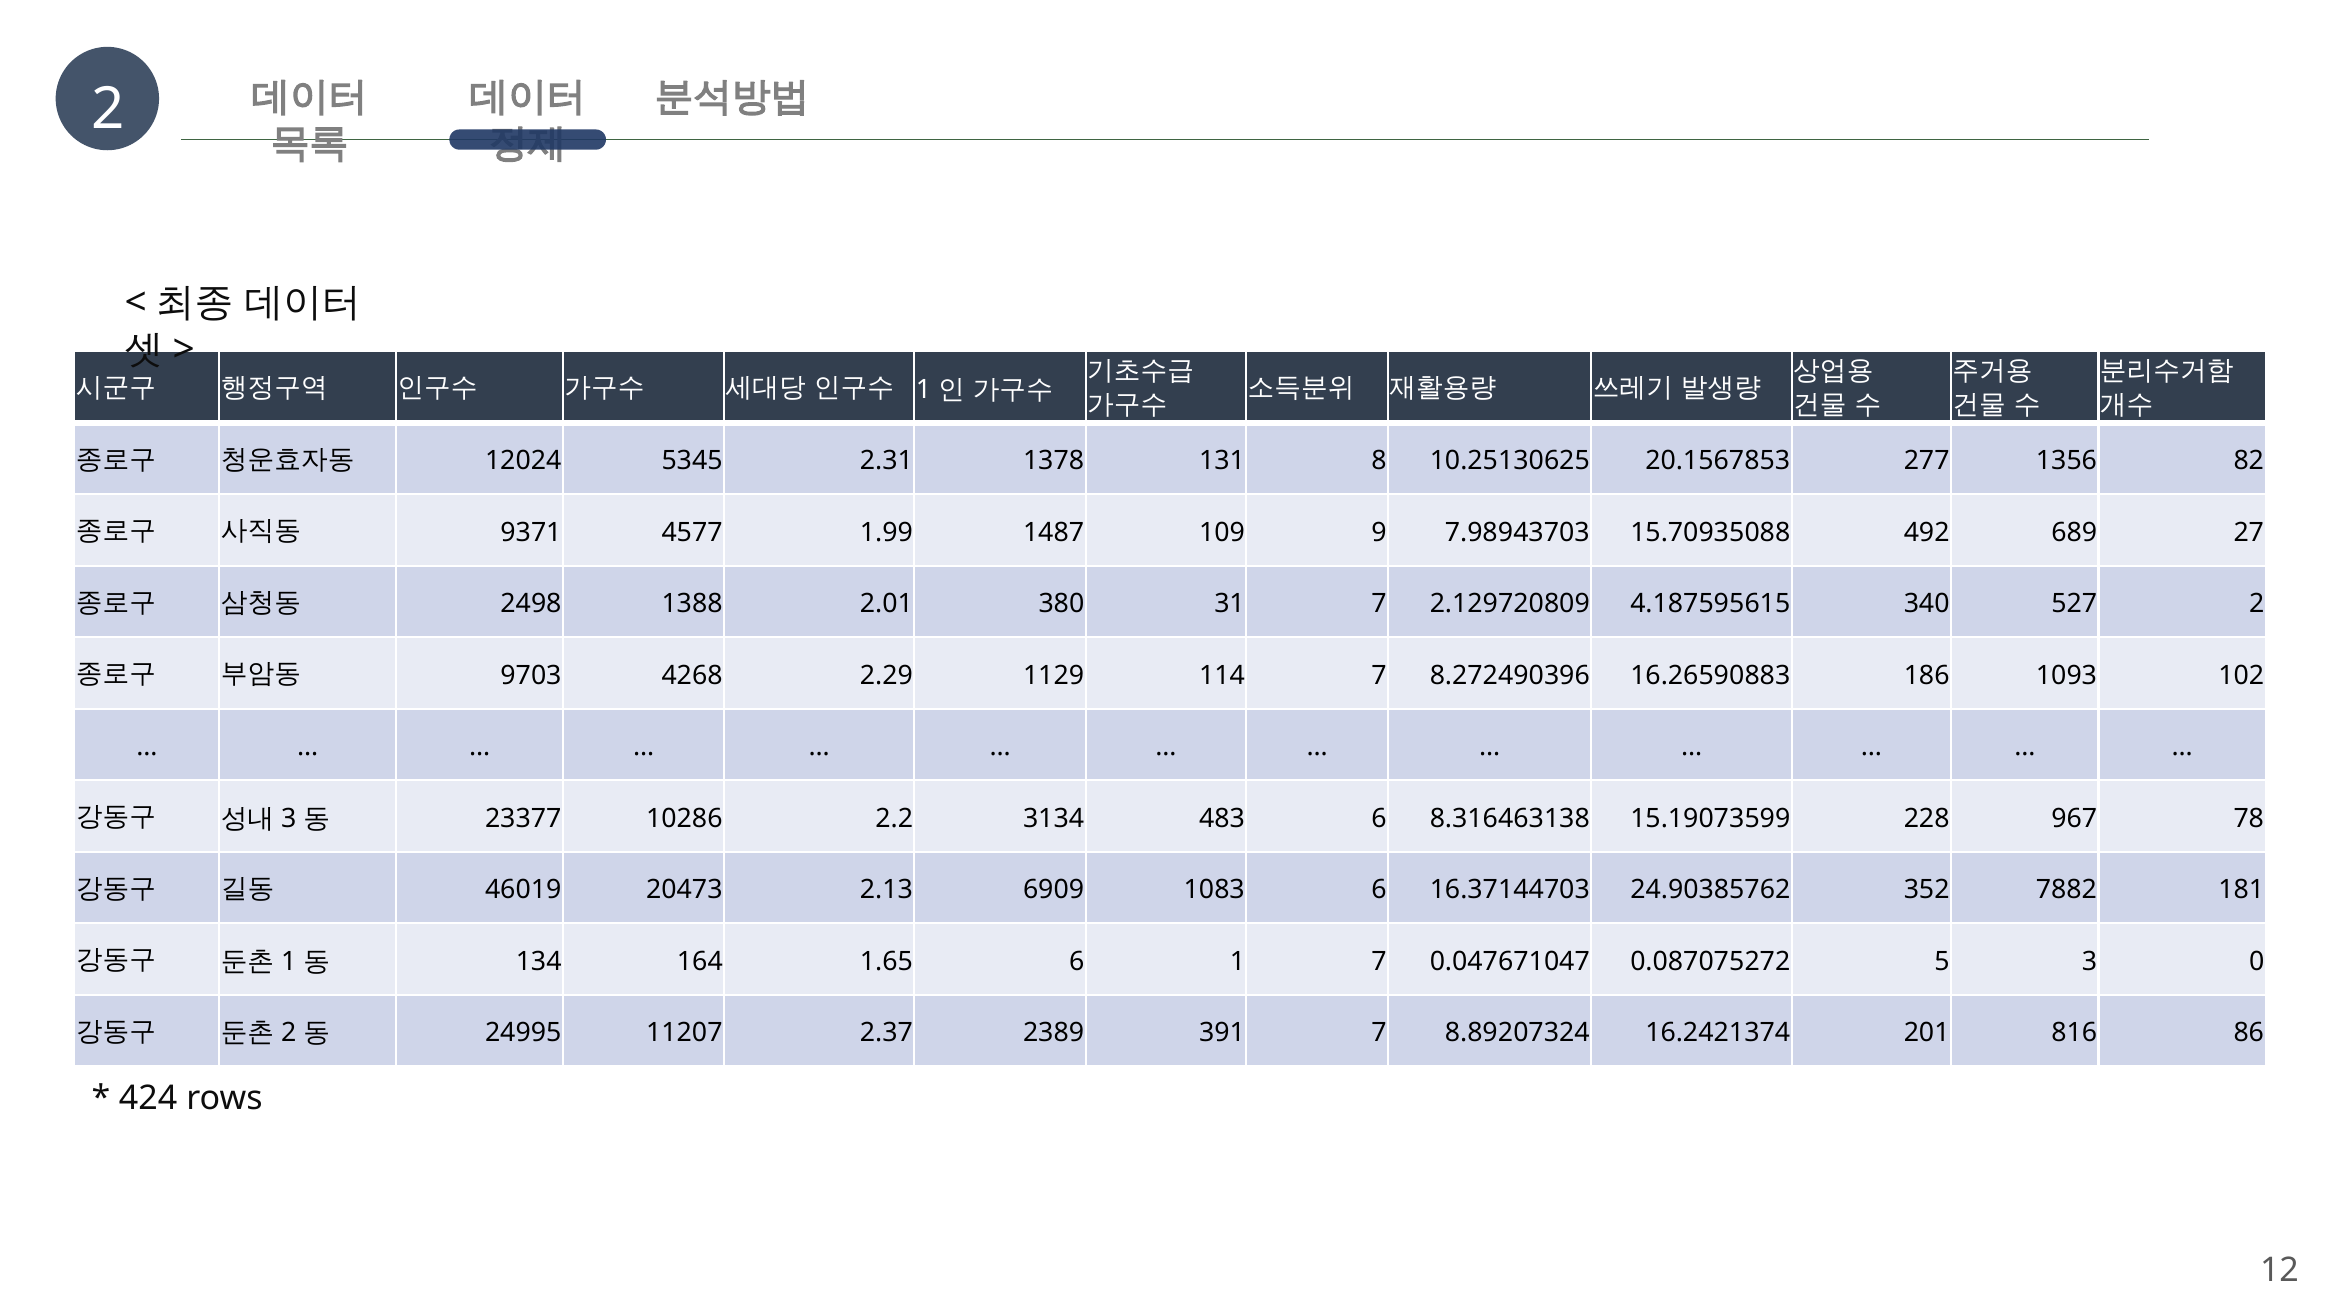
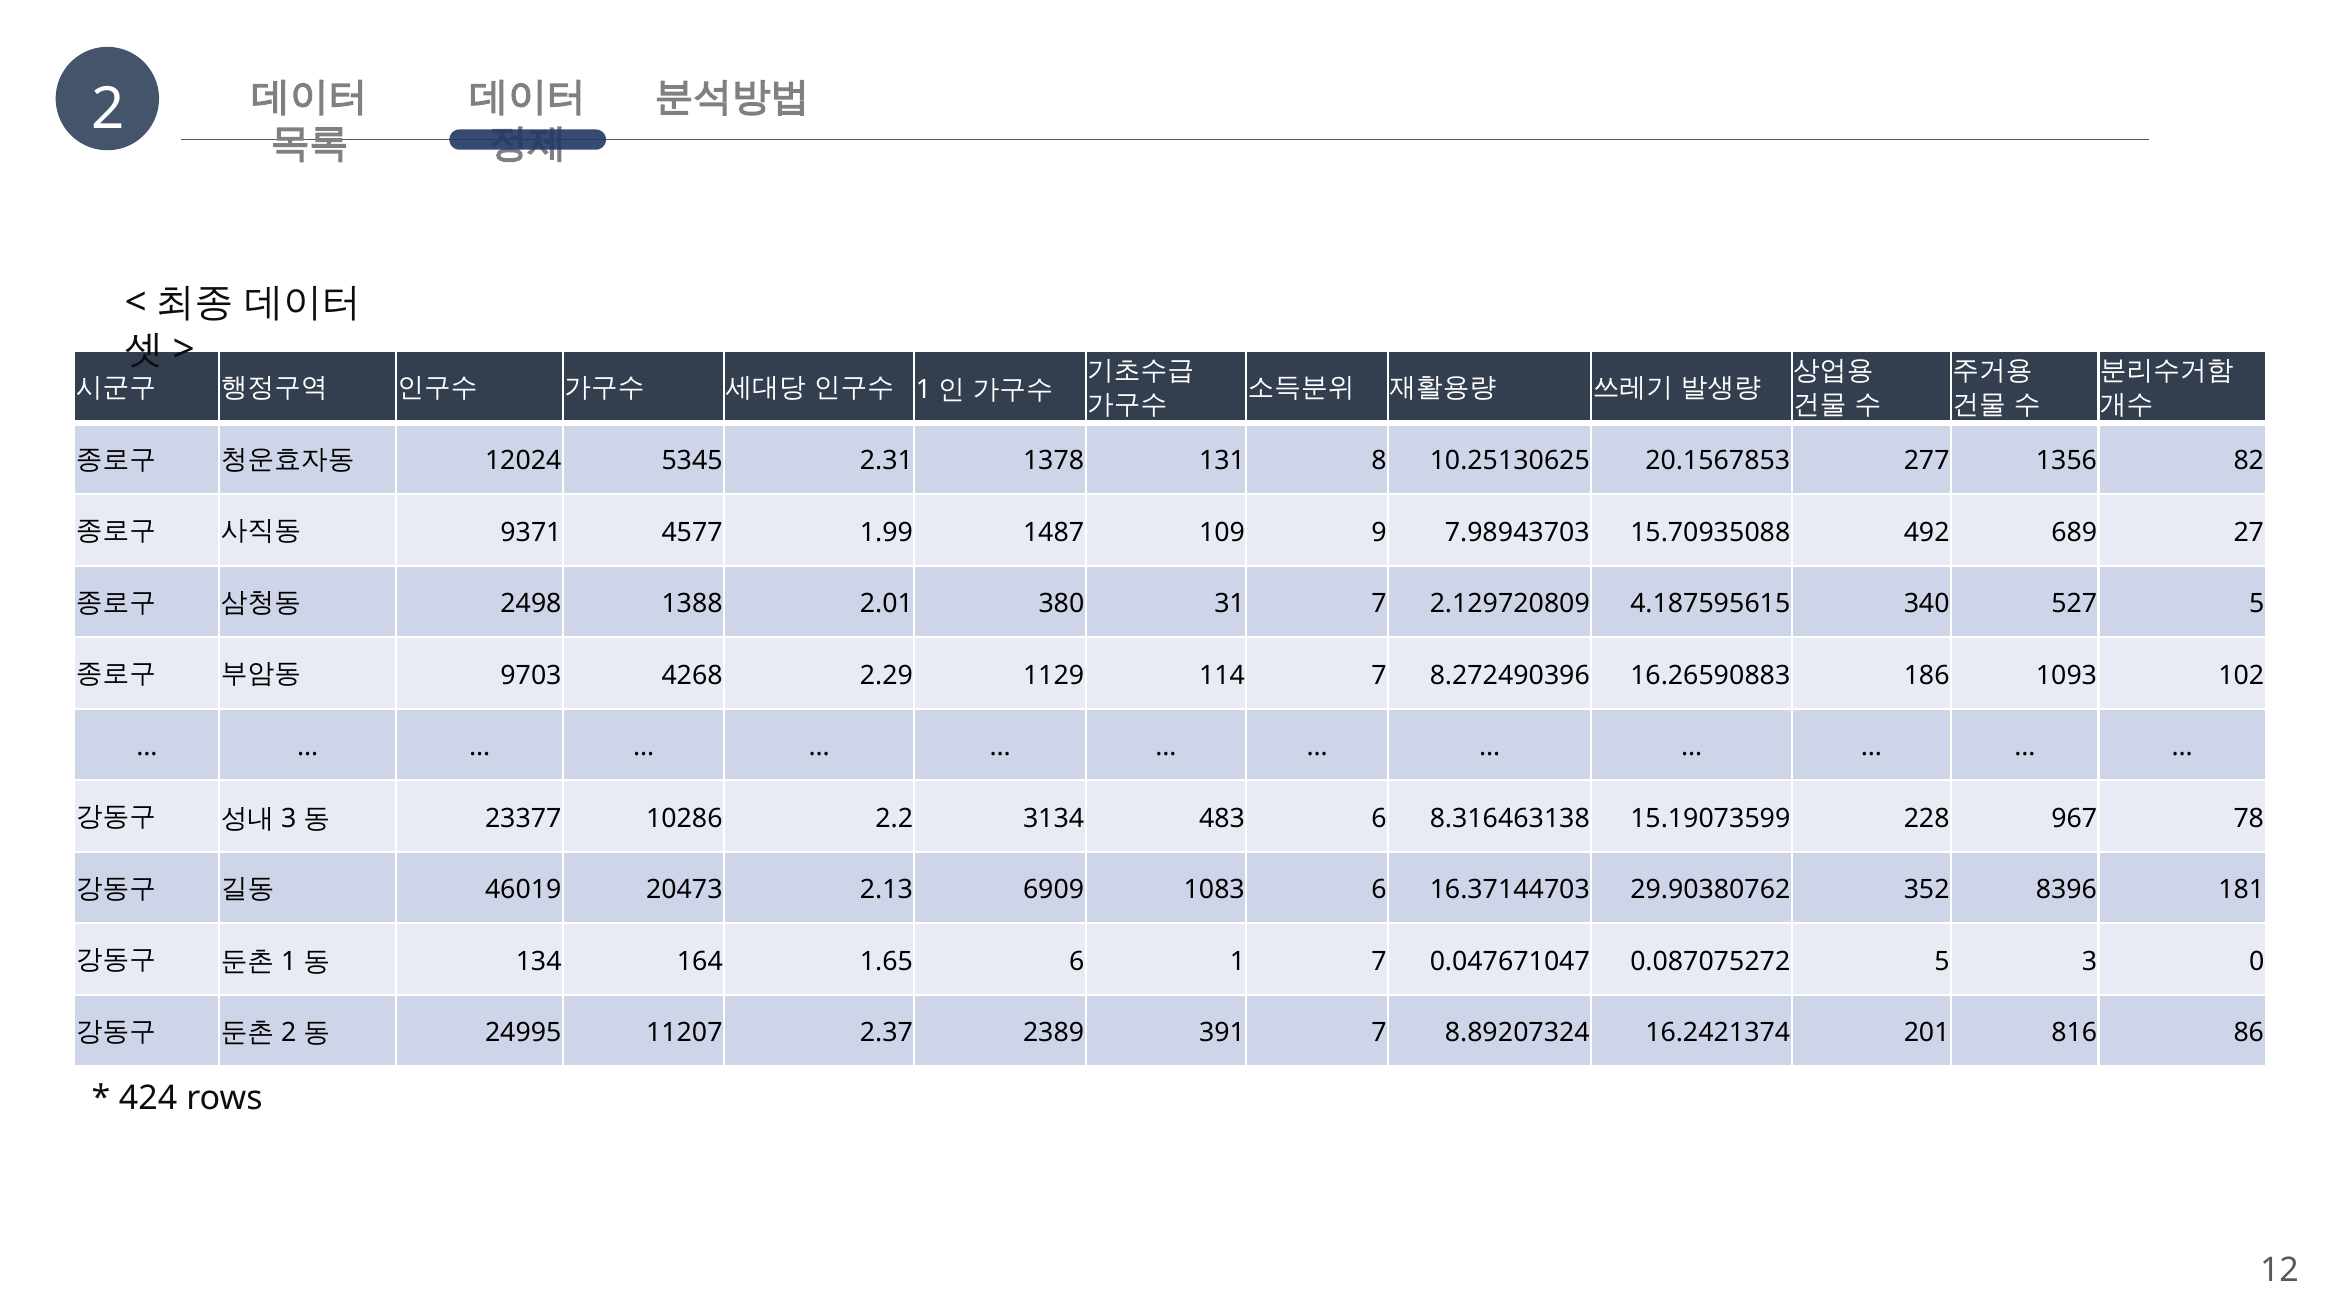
527 2: 2 -> 5 (2257, 604)
24.90385762: 24.90385762 -> 29.90380762 (1710, 890)
7882: 7882 -> 8396 (2066, 890)
